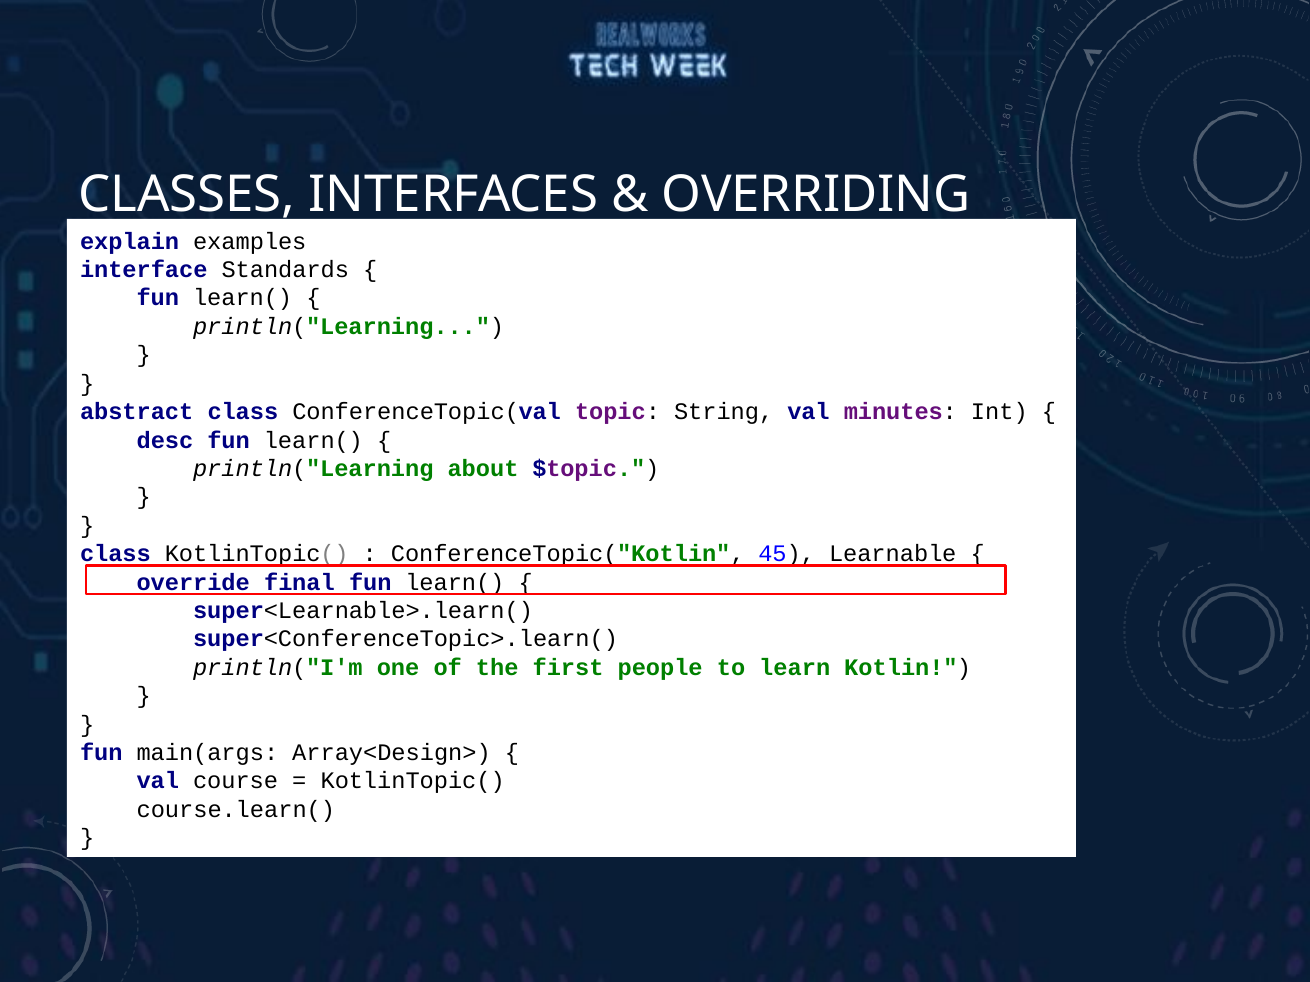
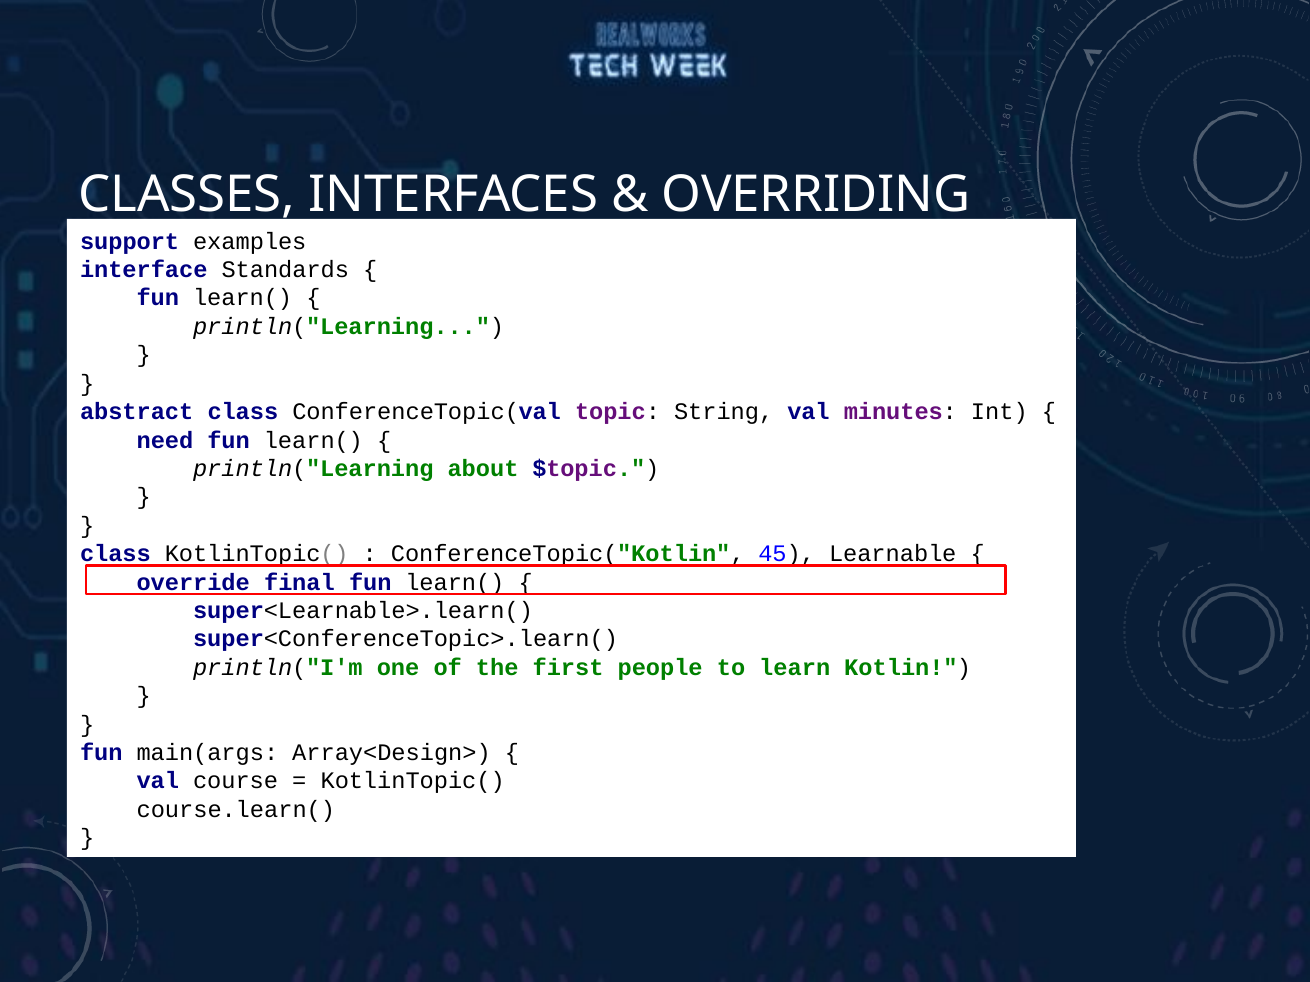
explain: explain -> support (130, 242)
desc: desc -> need (165, 440)
